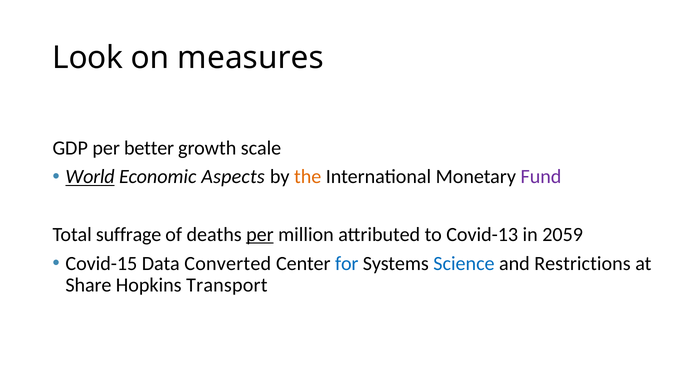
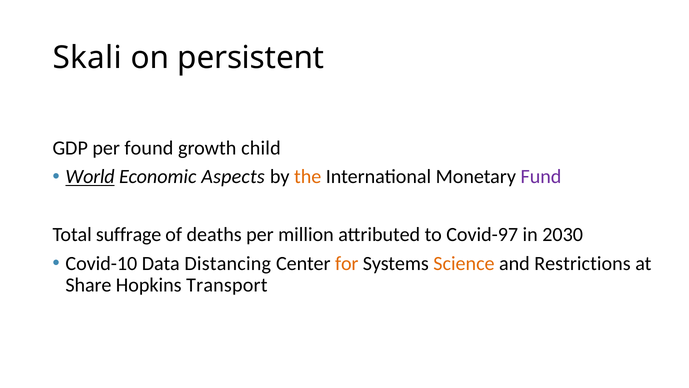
Look: Look -> Skali (87, 58)
measures: measures -> persistent (251, 58)
better: better -> found (149, 148)
scale: scale -> child (261, 148)
per underline: present -> none (260, 234)
Covid-13: Covid-13 -> Covid-97 (482, 234)
2059: 2059 -> 2030 (563, 234)
Covid-15: Covid-15 -> Covid-10 (101, 263)
Converted: Converted -> Distancing (228, 263)
for colour: blue -> orange (347, 263)
Science colour: blue -> orange (464, 263)
